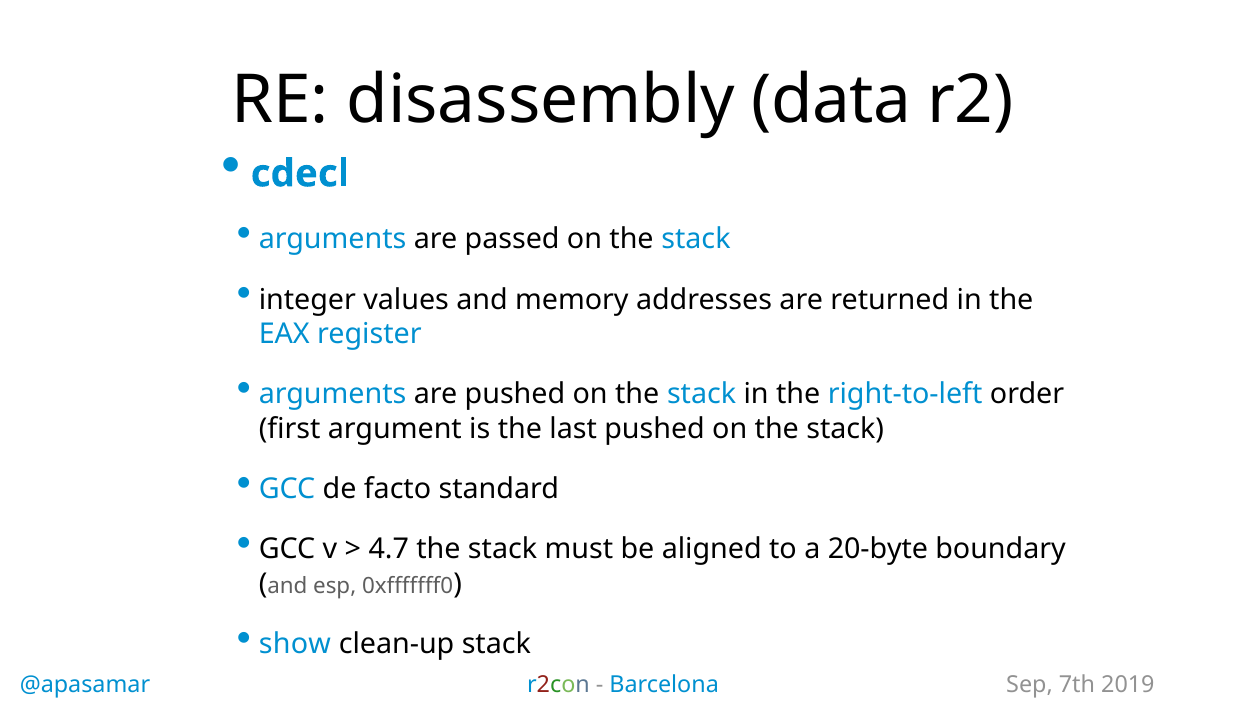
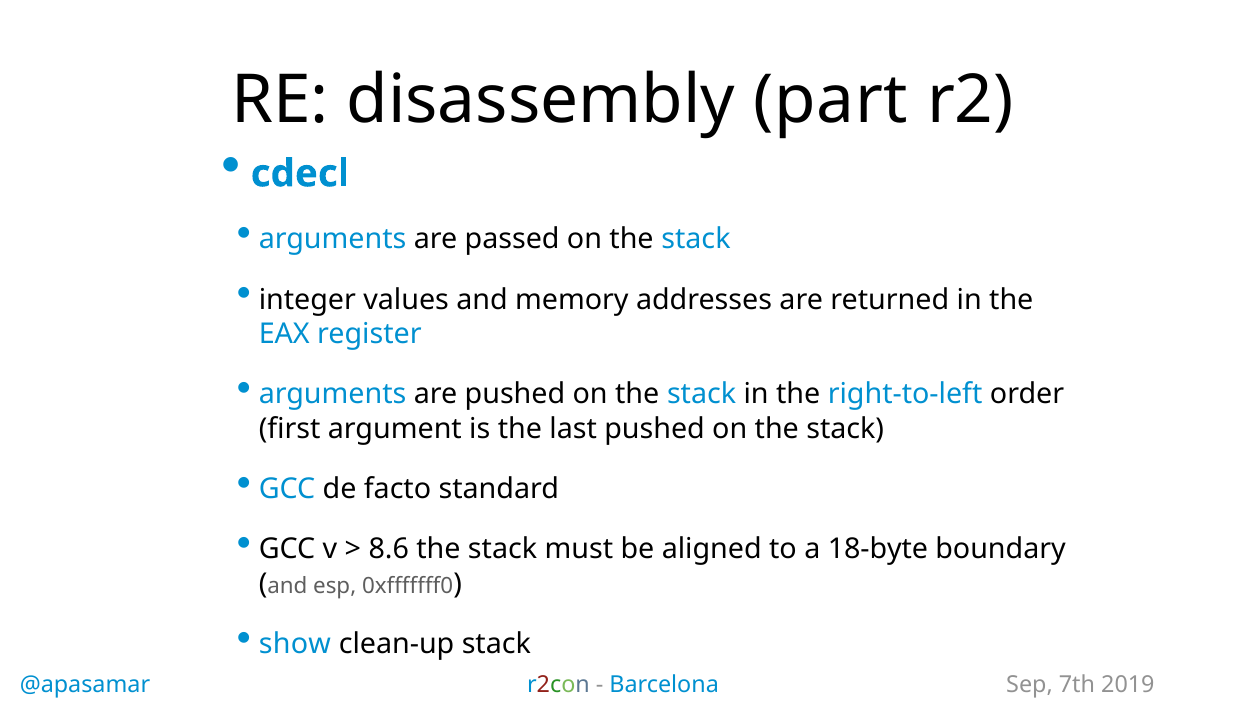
data: data -> part (831, 101)
4.7: 4.7 -> 8.6 (389, 549)
20-byte: 20-byte -> 18-byte (878, 549)
